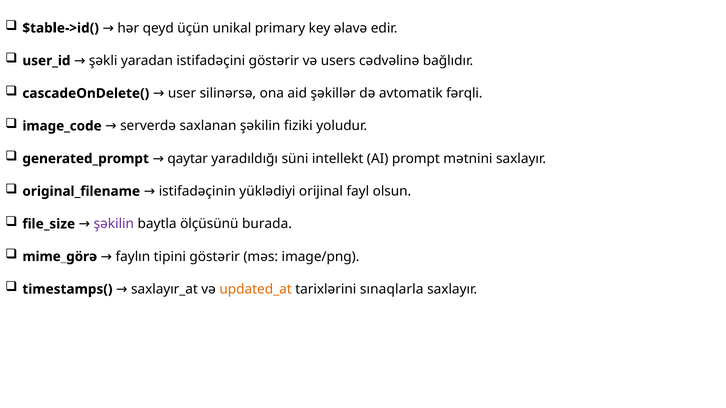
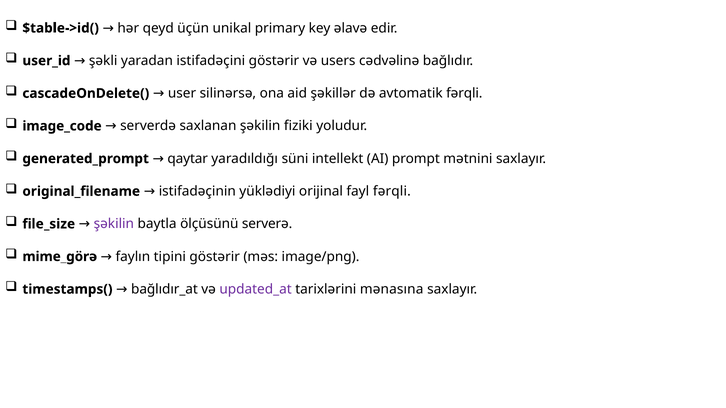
fayl olsun: olsun -> fərqli (392, 191)
burada: burada -> serverə (267, 224)
saxlayır_at: saxlayır_at -> bağlıdır_at (164, 289)
updated_at colour: orange -> purple (256, 289)
sınaqlarla: sınaqlarla -> mənasına (392, 289)
